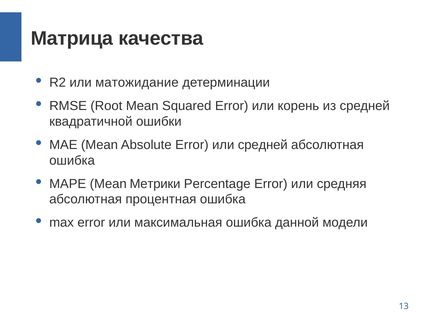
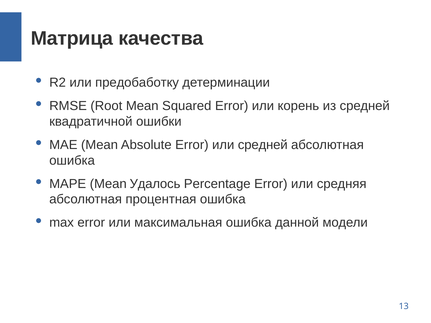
матожидание: матожидание -> предобаботку (137, 83)
Метрики: Метрики -> Удалось (155, 184)
